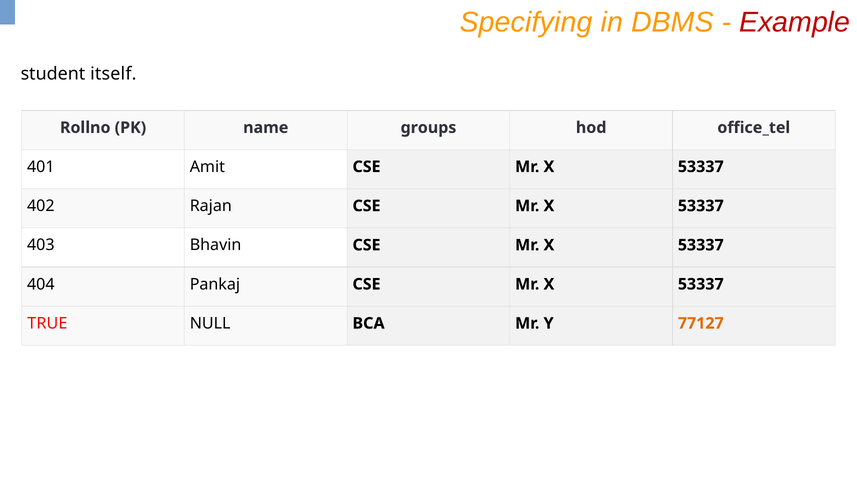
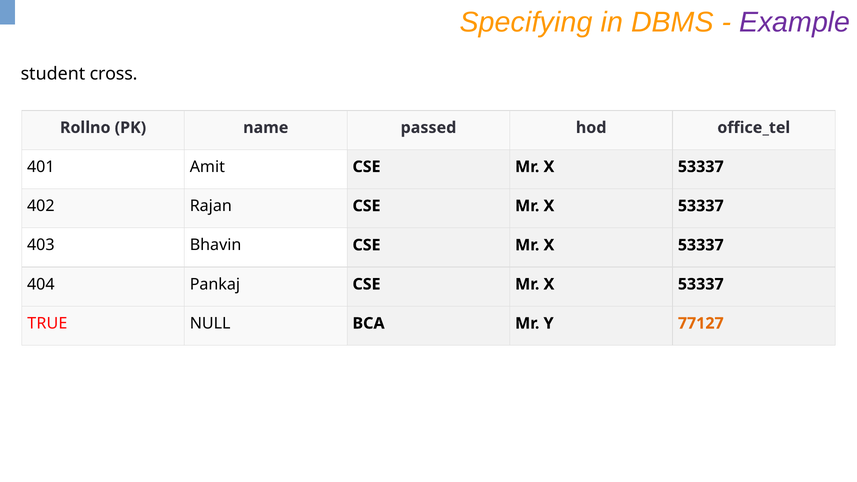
Example colour: red -> purple (795, 22)
itself: itself -> cross (114, 74)
groups: groups -> passed (428, 128)
